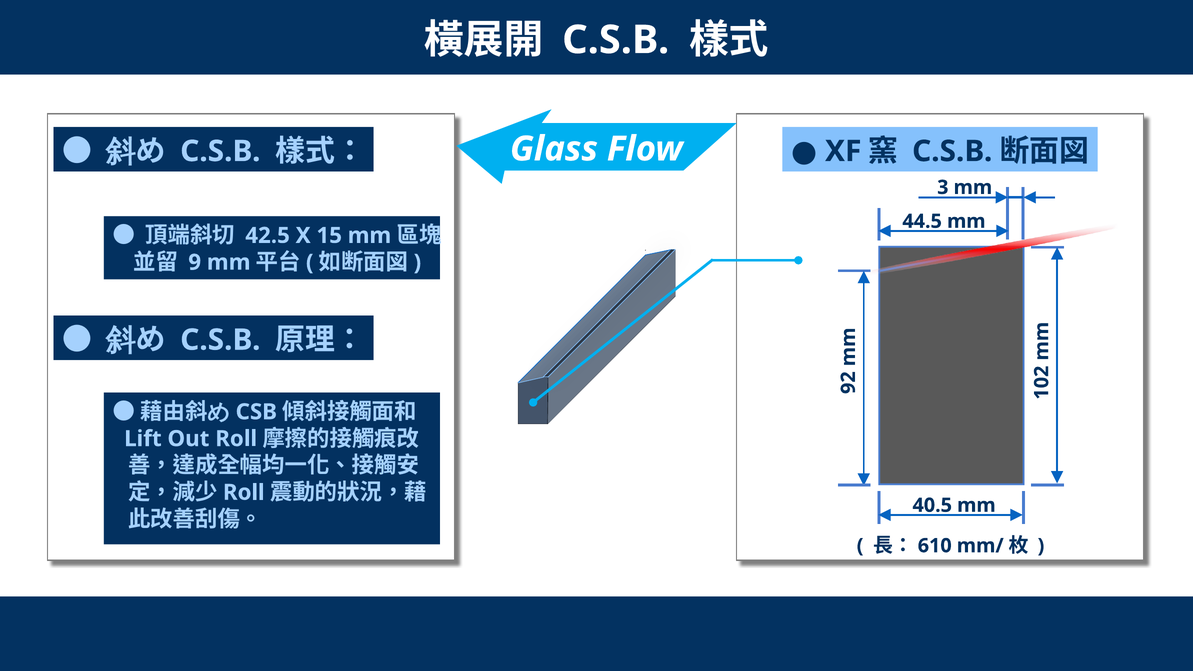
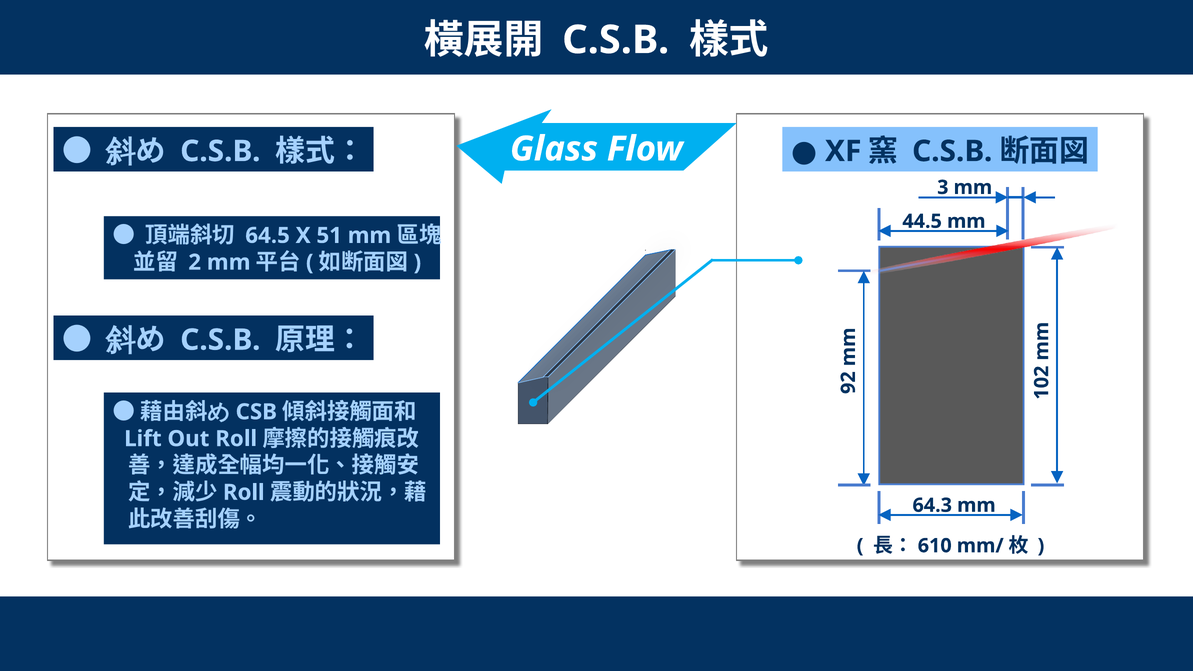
42.5: 42.5 -> 64.5 (268, 236)
15: 15 -> 51 (329, 236)
9: 9 -> 2 (195, 262)
40.5: 40.5 -> 64.3 (932, 505)
